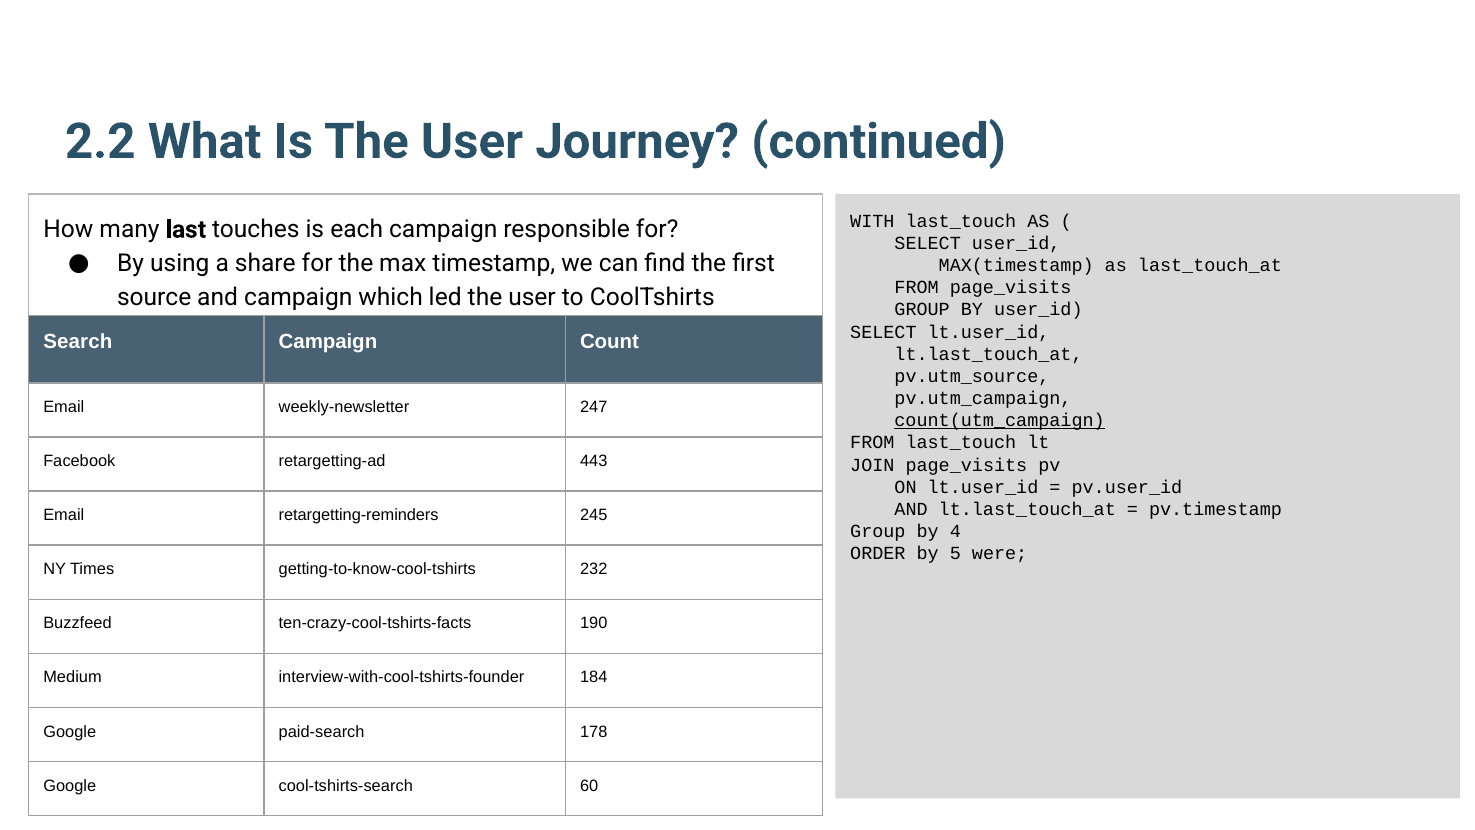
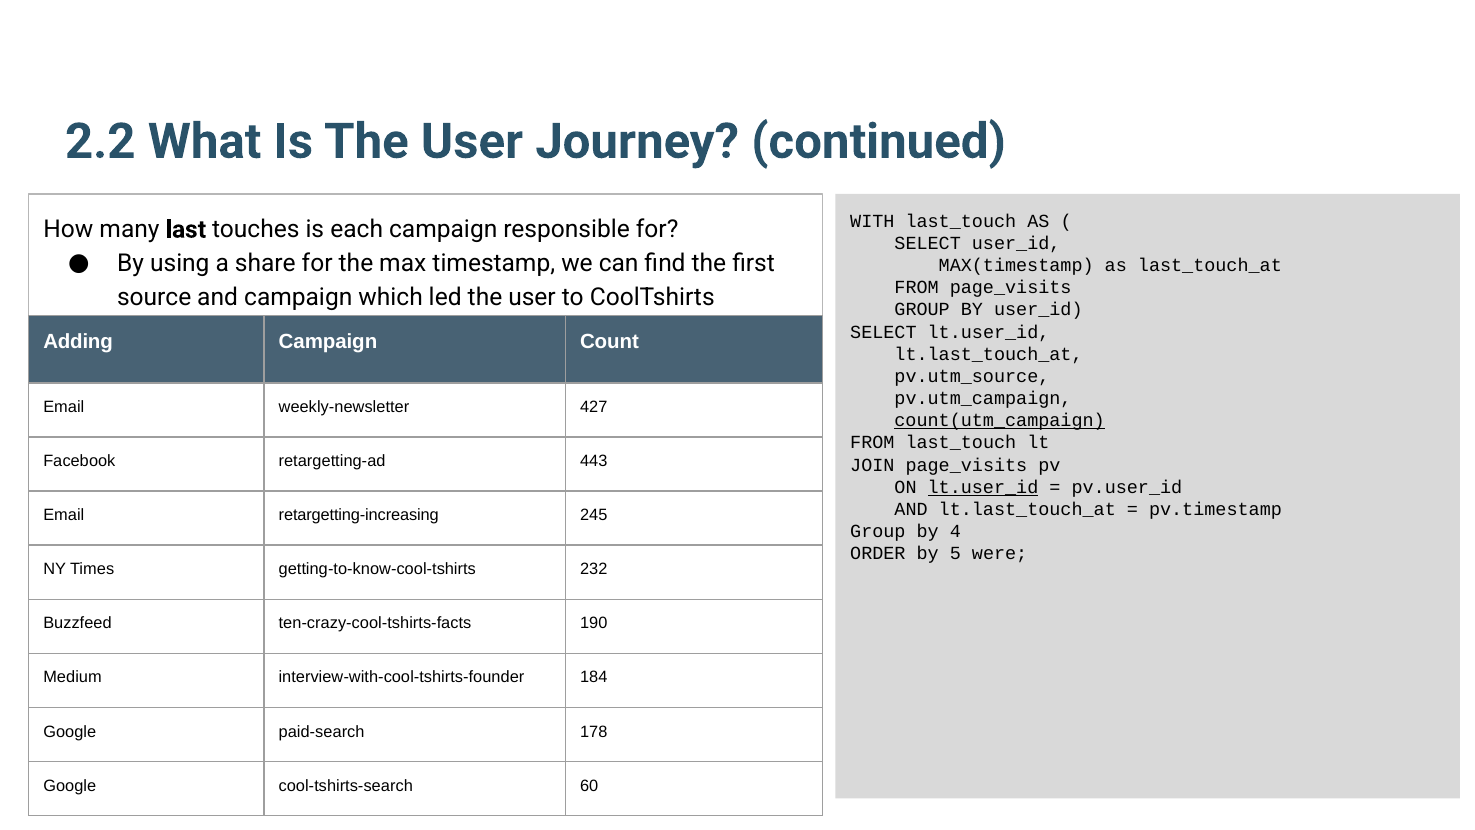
Search: Search -> Adding (78, 342)
247: 247 -> 427 (594, 407)
lt.user_id underline: none -> present (983, 487)
retargetting-reminders: retargetting-reminders -> retargetting-increasing (359, 515)
